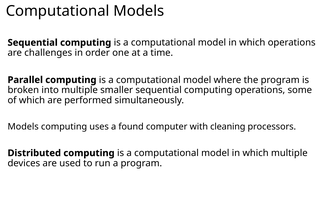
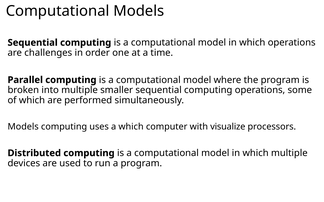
a found: found -> which (131, 127)
cleaning: cleaning -> visualize (228, 127)
